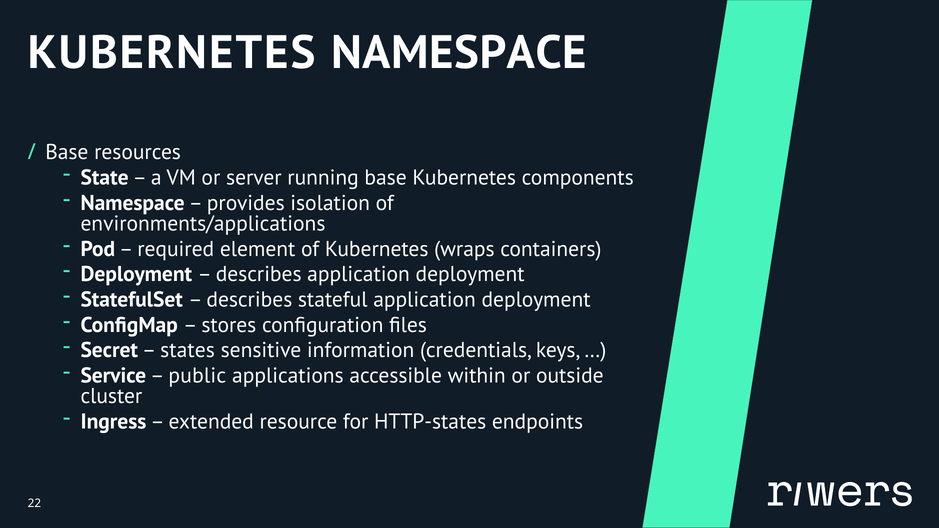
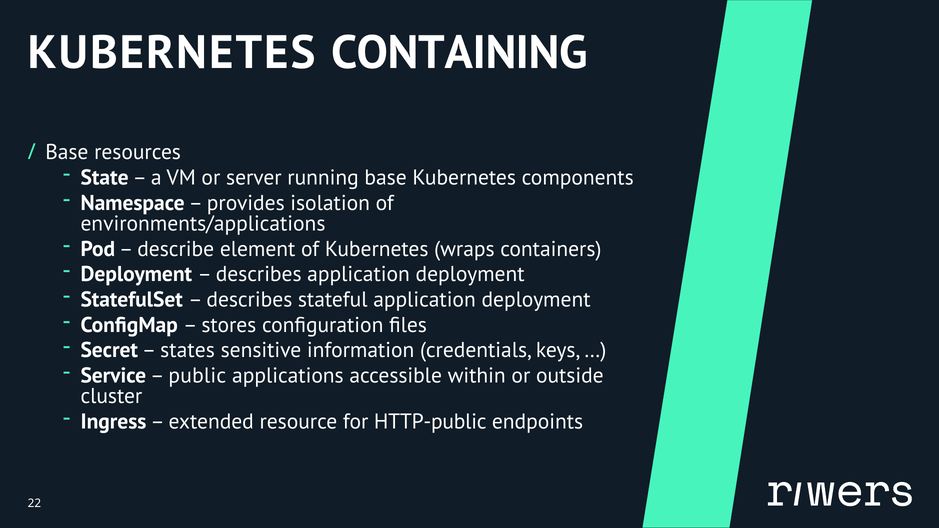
KUBERNETES NAMESPACE: NAMESPACE -> CONTAINING (459, 53)
required: required -> describe (176, 249)
HTTP-states: HTTP-states -> HTTP-public (430, 422)
